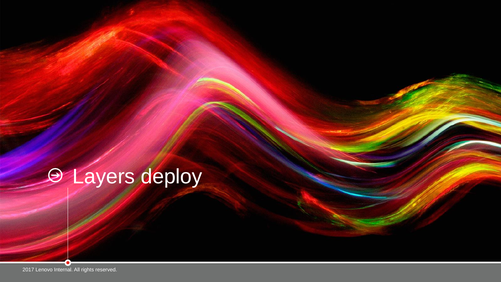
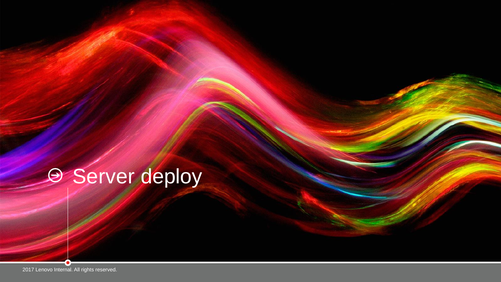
Layers: Layers -> Server (104, 176)
